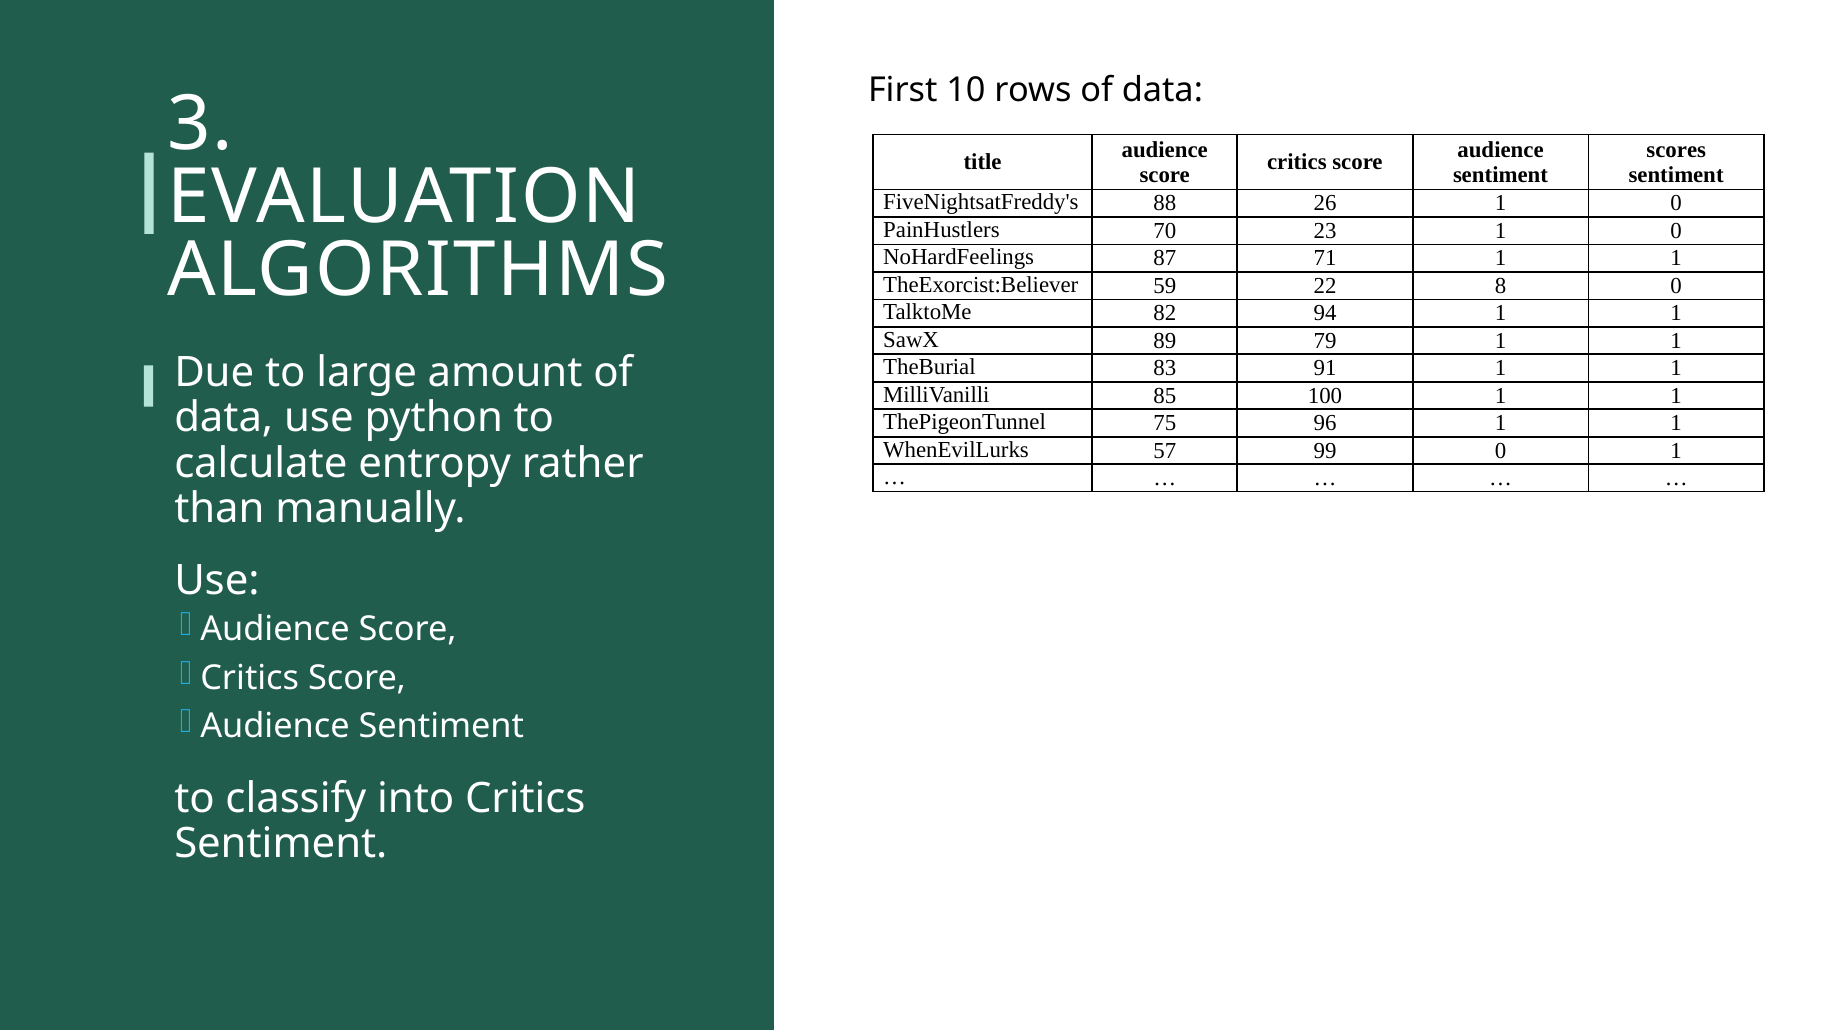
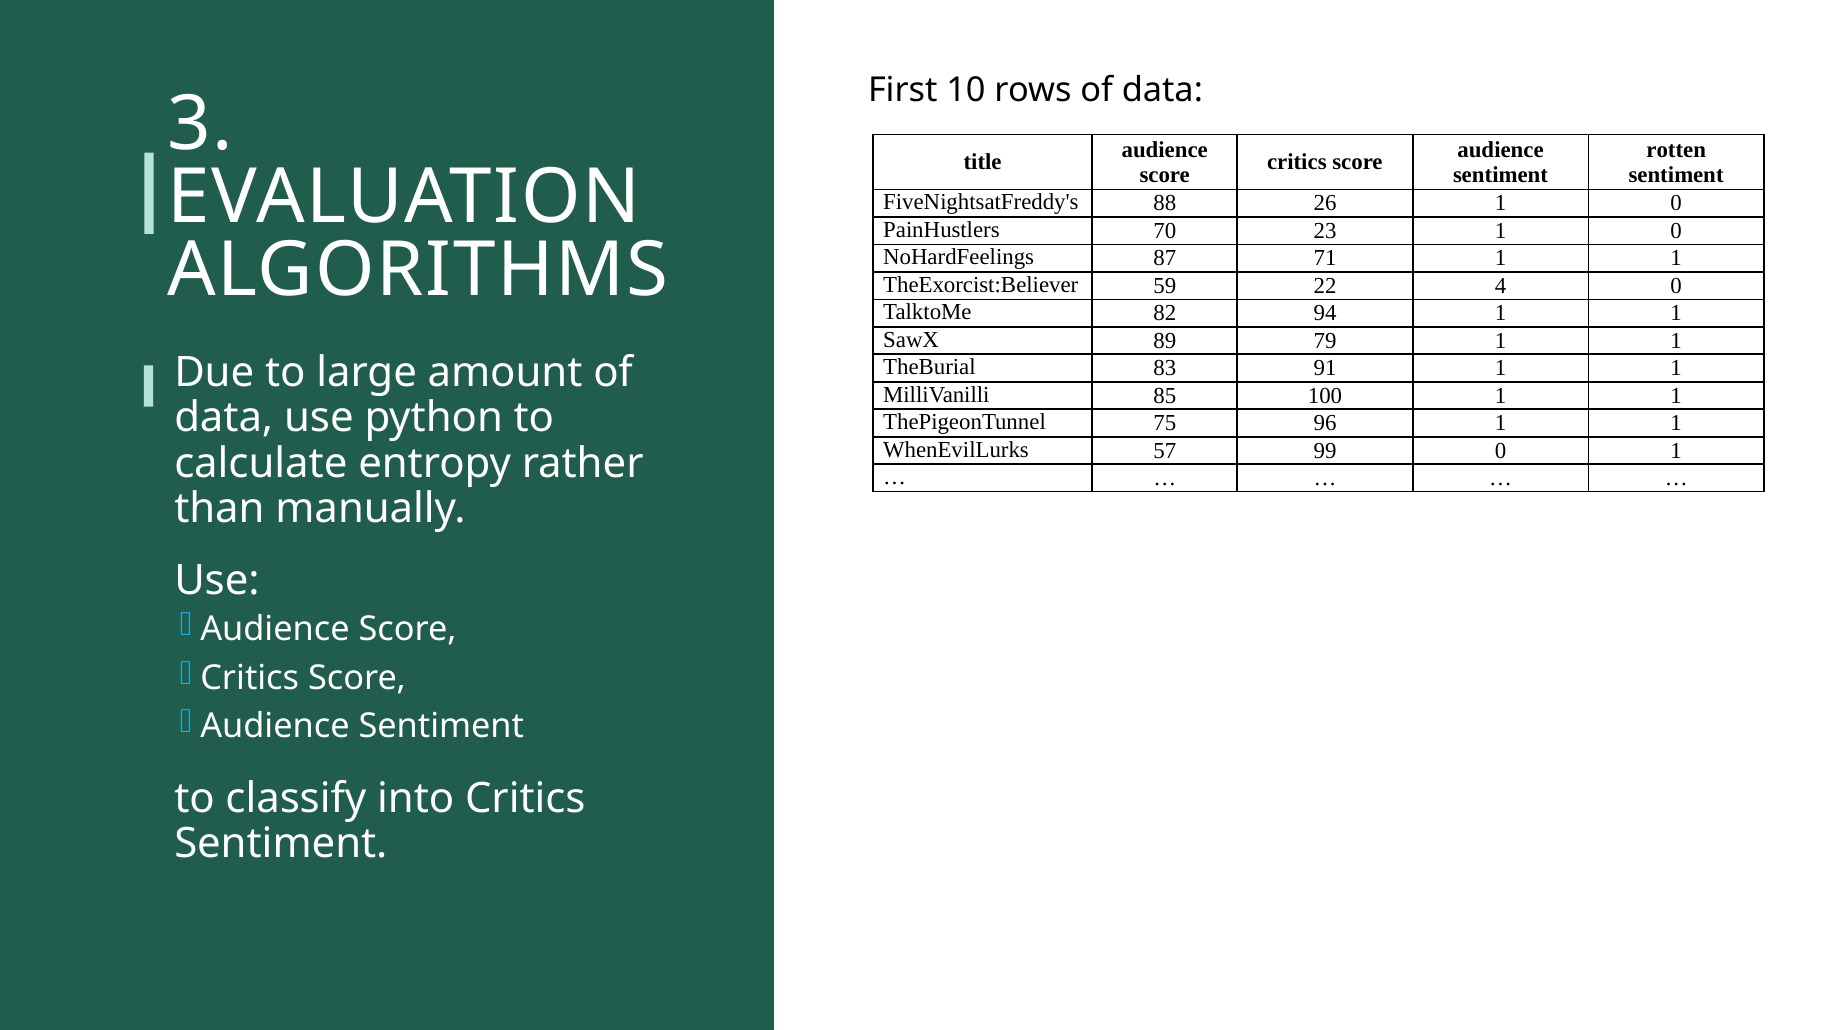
scores: scores -> rotten (1676, 149)
8: 8 -> 4 (1501, 286)
